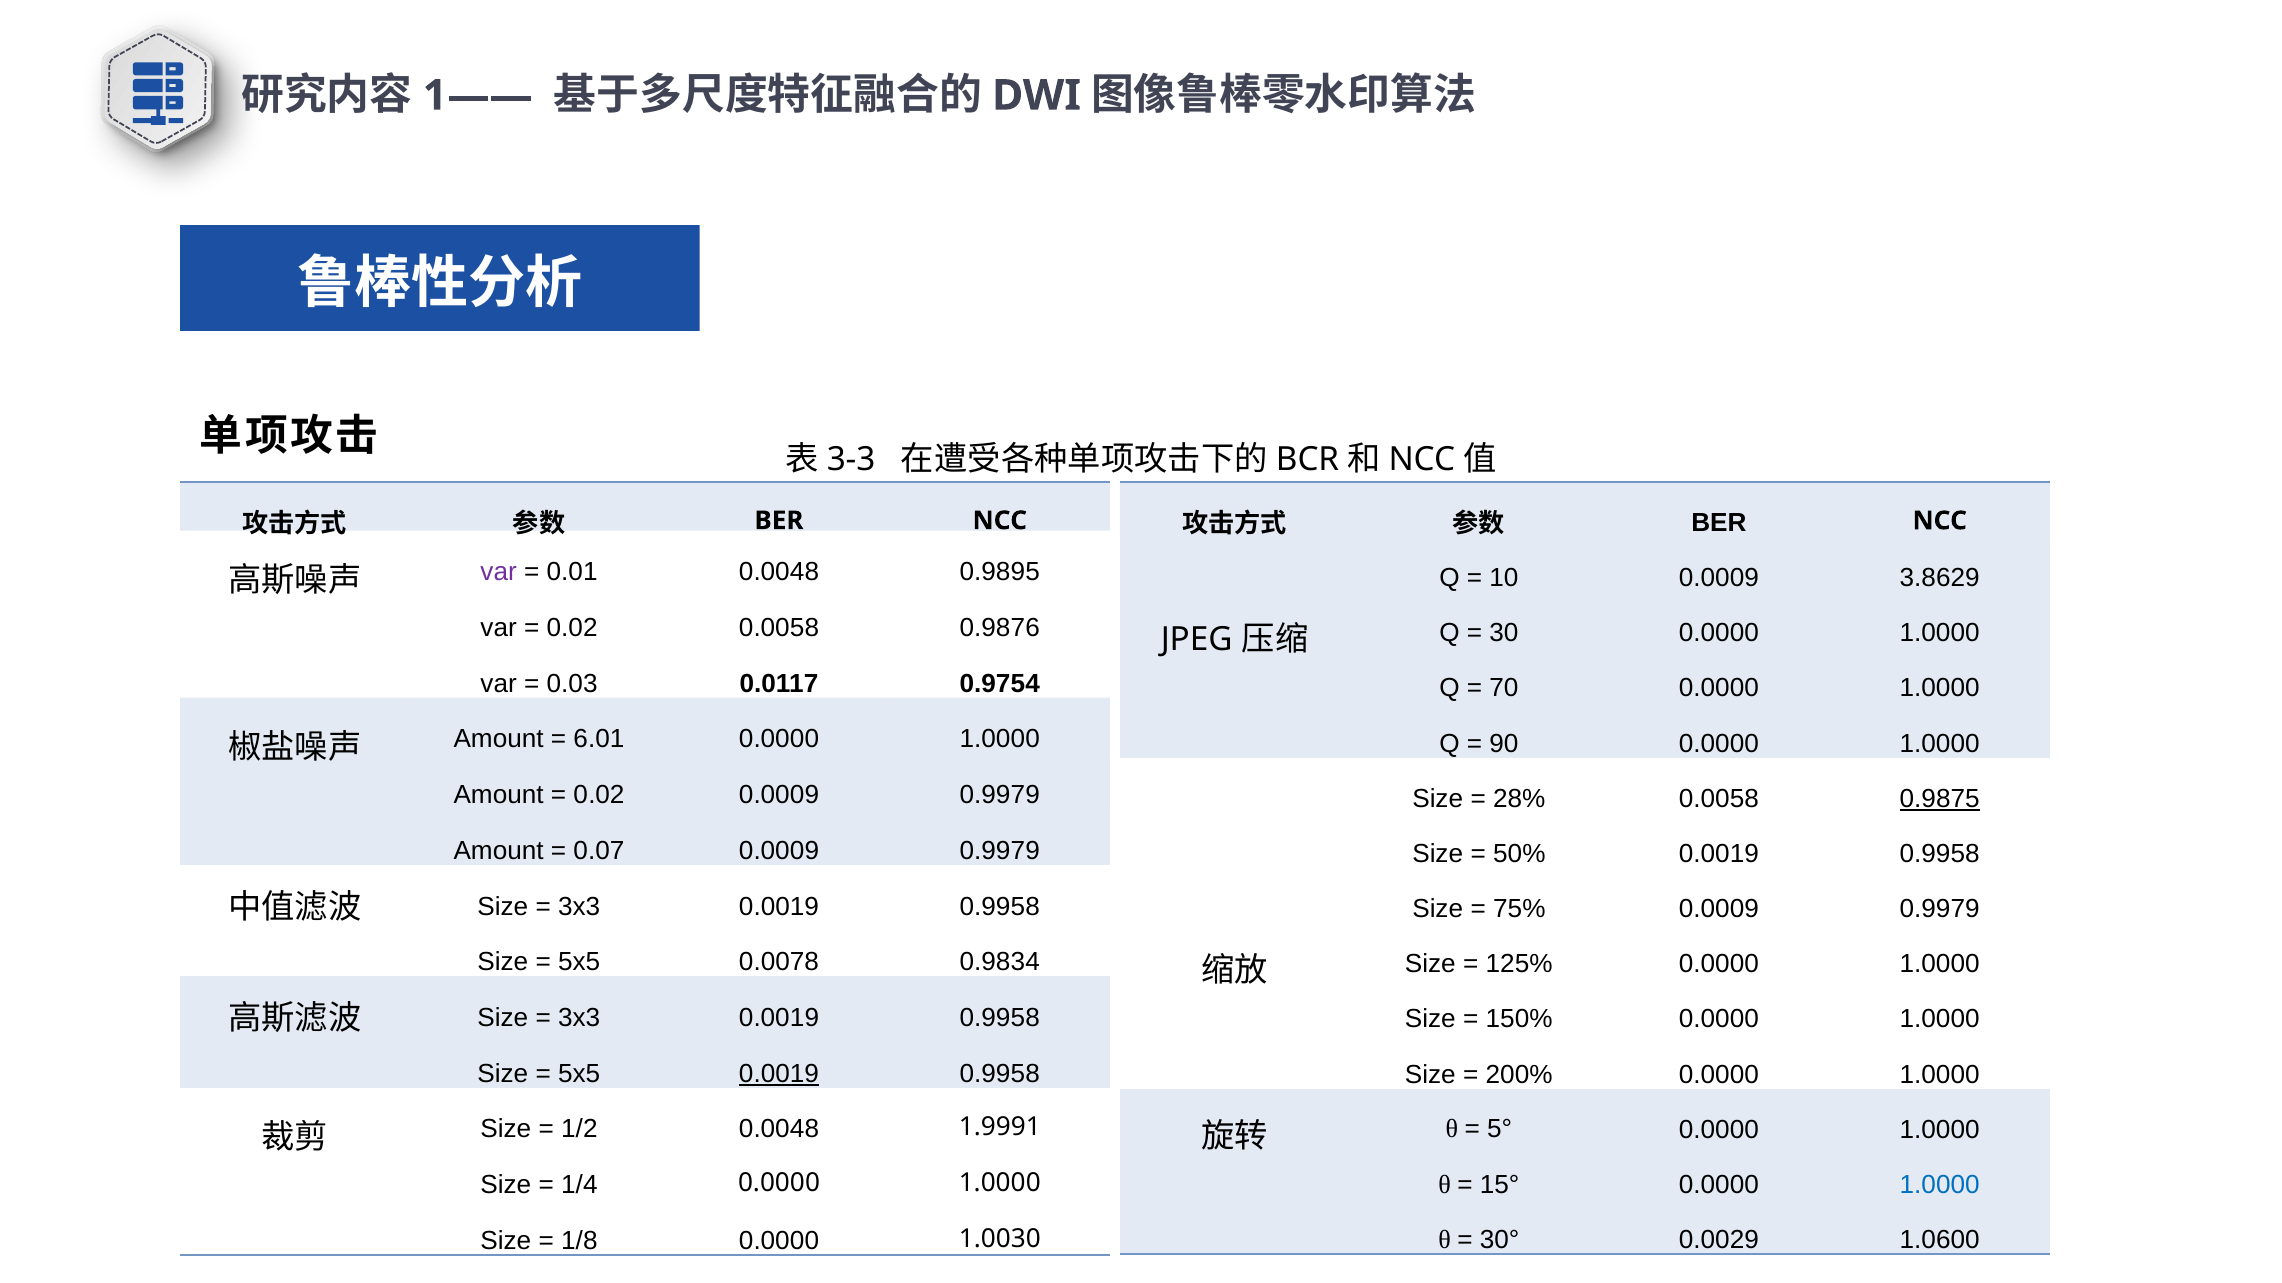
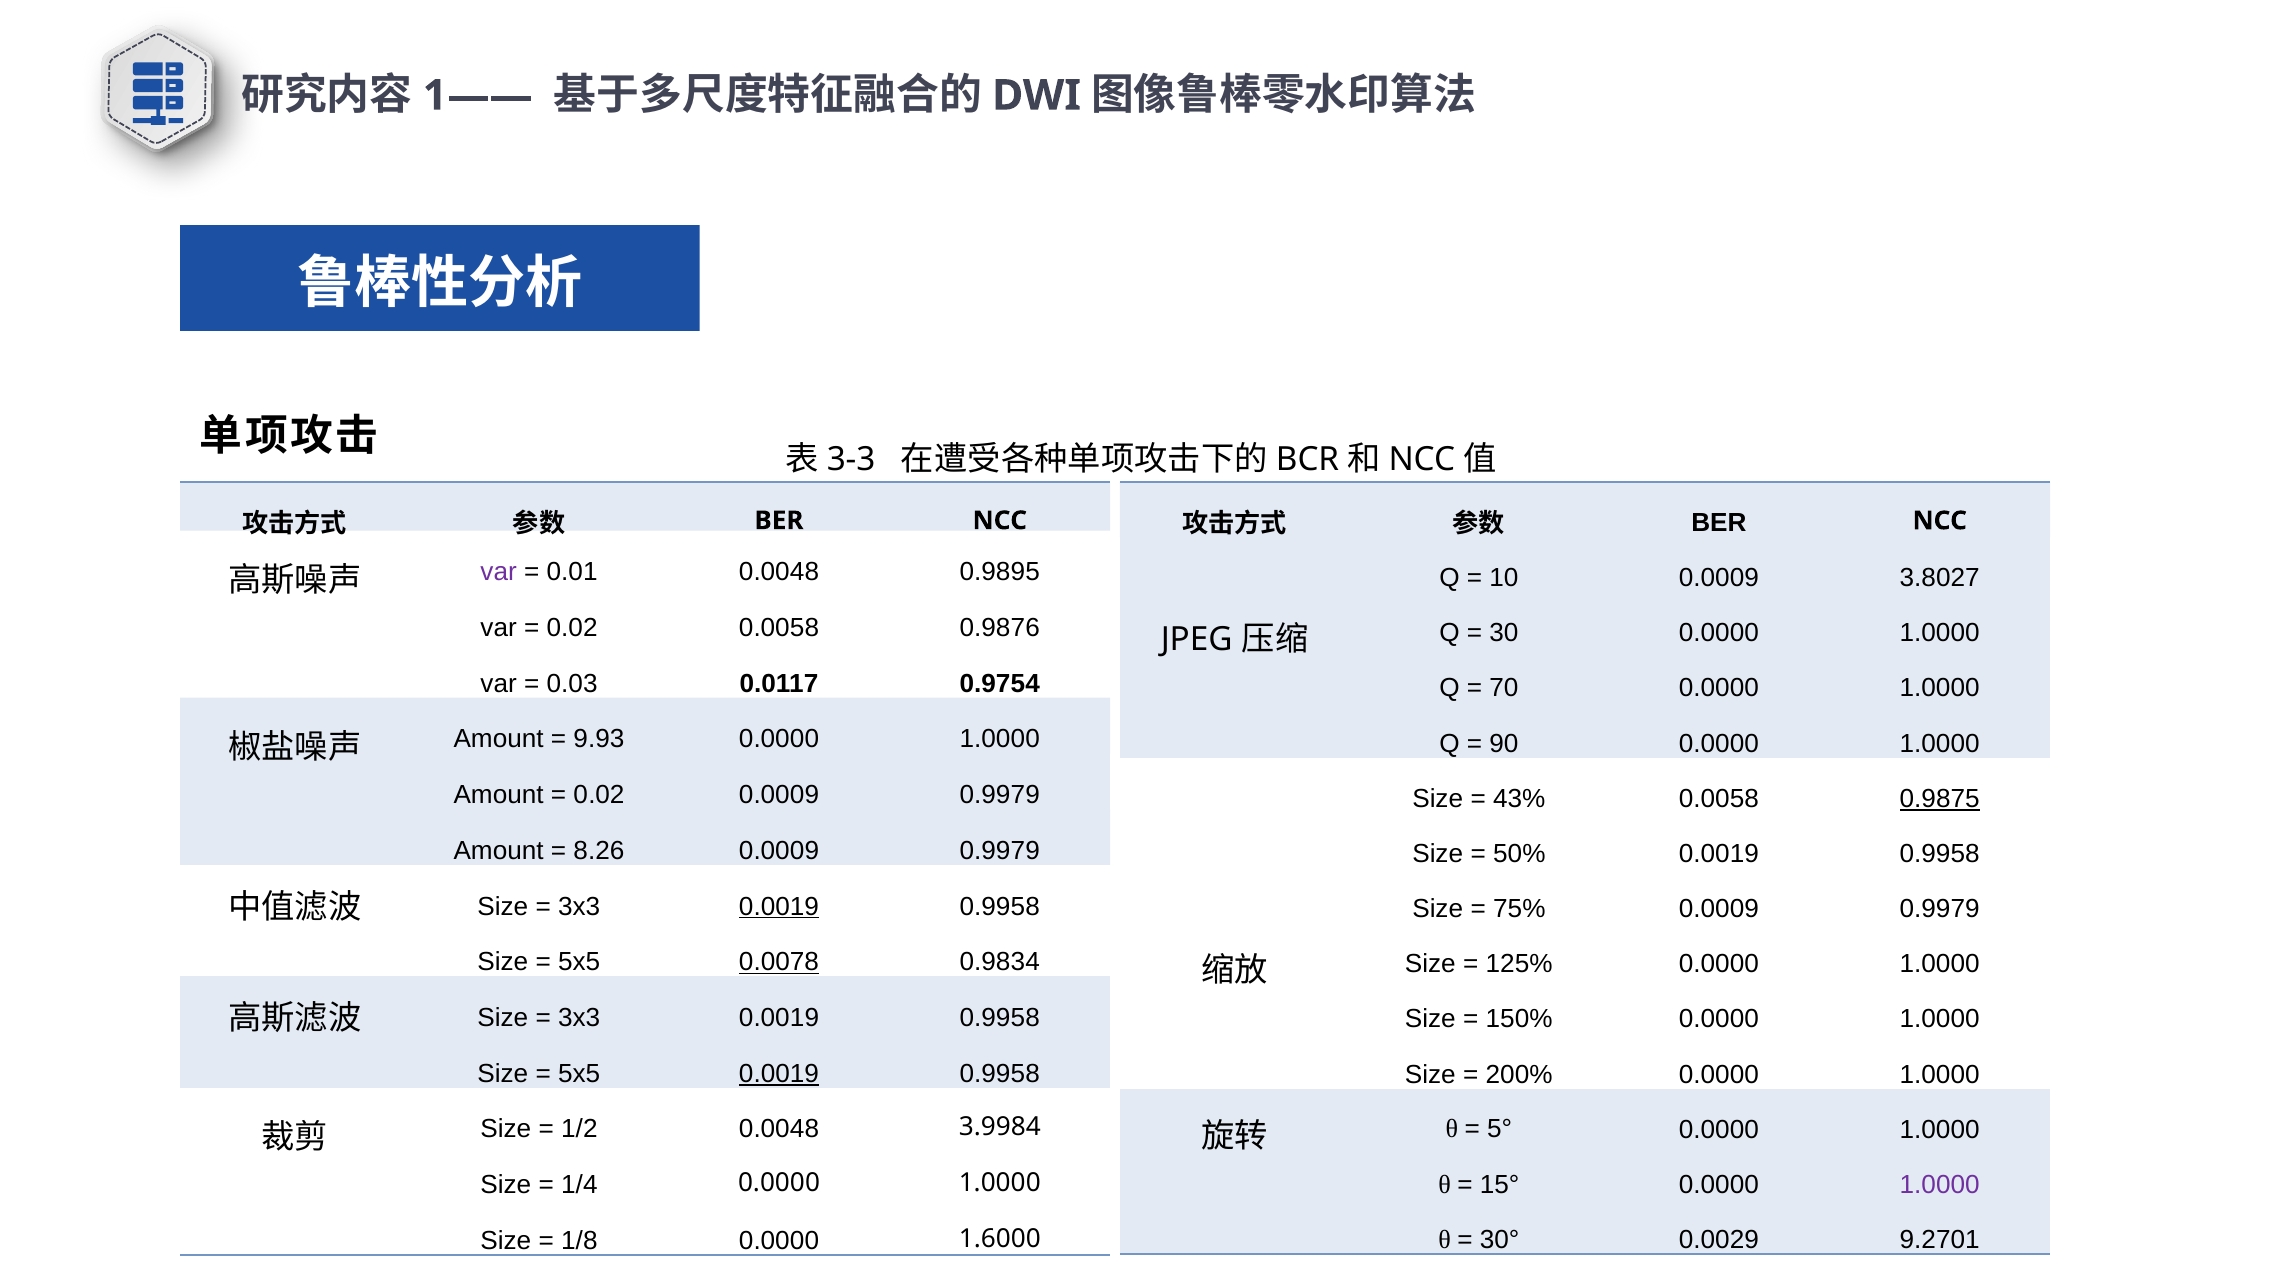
3.8629: 3.8629 -> 3.8027 (1940, 578)
6.01: 6.01 -> 9.93 (599, 740)
28%: 28% -> 43% (1519, 799)
0.07: 0.07 -> 8.26 (599, 851)
0.0019 underline: none -> present (779, 907)
0.0078 underline: none -> present (779, 963)
1.9991: 1.9991 -> 3.9984 (1000, 1128)
1.0000 colour: blue -> purple (1940, 1185)
1.0600: 1.0600 -> 9.2701 (1940, 1241)
1.0030: 1.0030 -> 1.6000 (1000, 1239)
